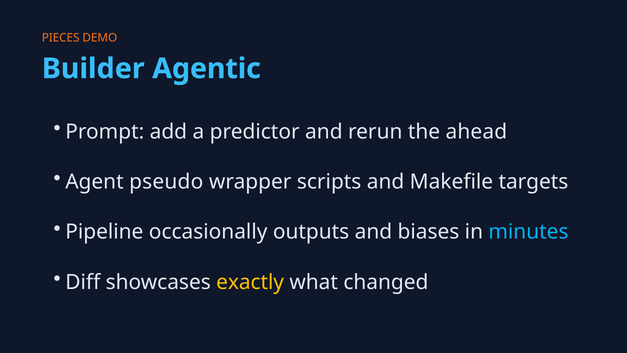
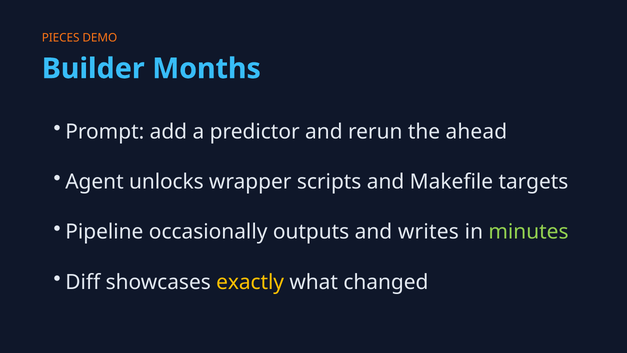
Agentic: Agentic -> Months (207, 69)
pseudo: pseudo -> unlocks (166, 182)
biases: biases -> writes (428, 232)
minutes colour: light blue -> light green (528, 232)
